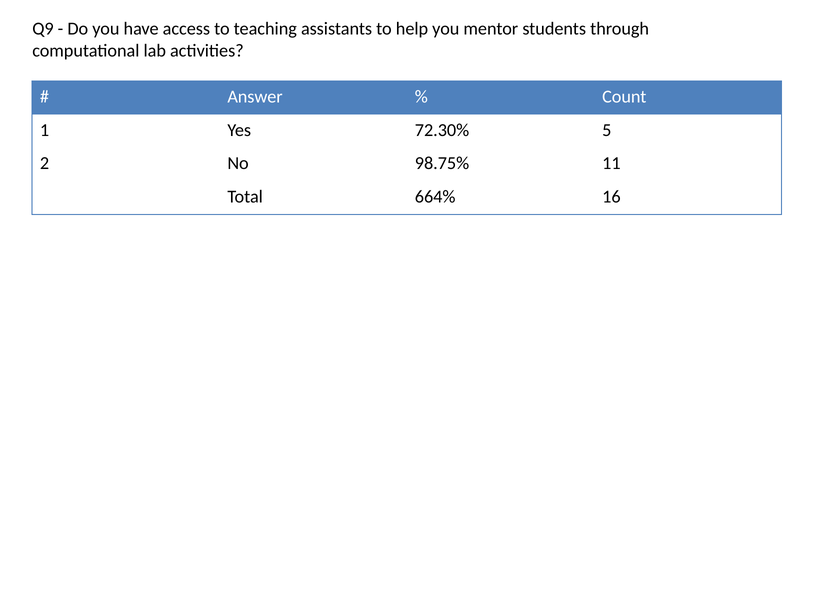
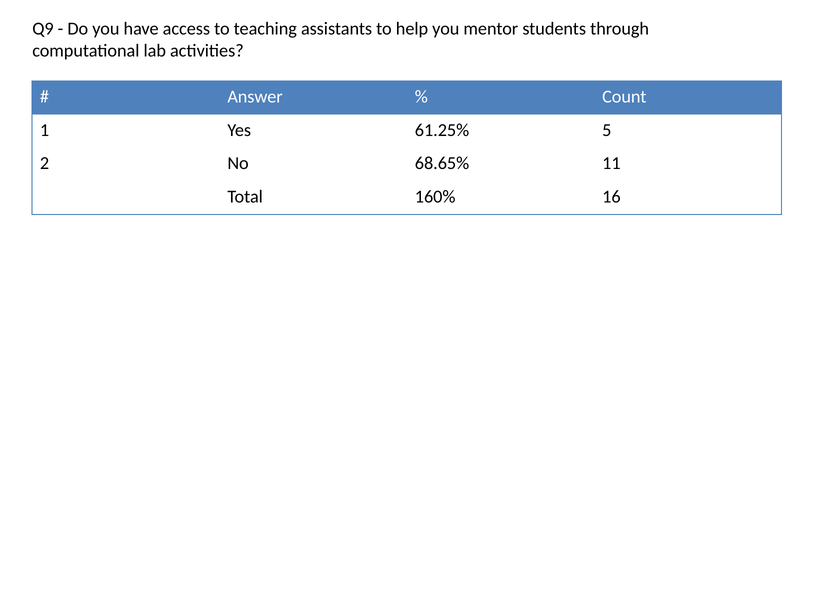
72.30%: 72.30% -> 61.25% (442, 130)
98.75%: 98.75% -> 68.65% (442, 163)
664%: 664% -> 160% (435, 197)
